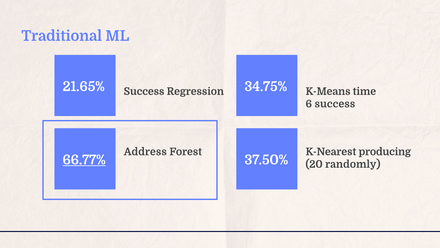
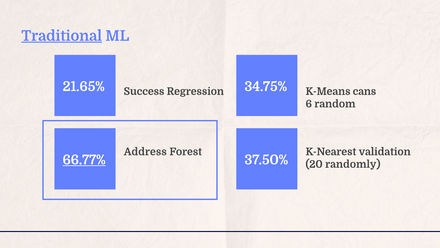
Traditional underline: none -> present (62, 36)
time: time -> cans (364, 91)
6 success: success -> random (335, 104)
producing: producing -> validation (385, 151)
